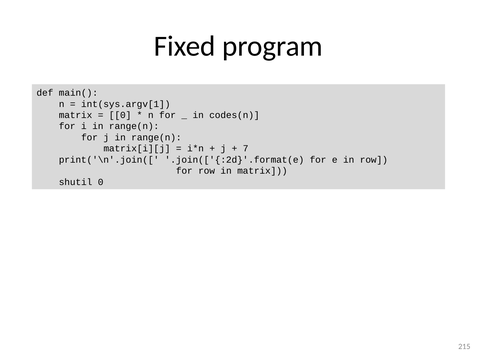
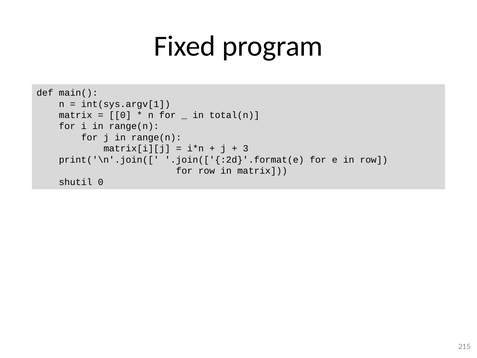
codes(n: codes(n -> total(n (234, 115)
7: 7 -> 3 (246, 148)
